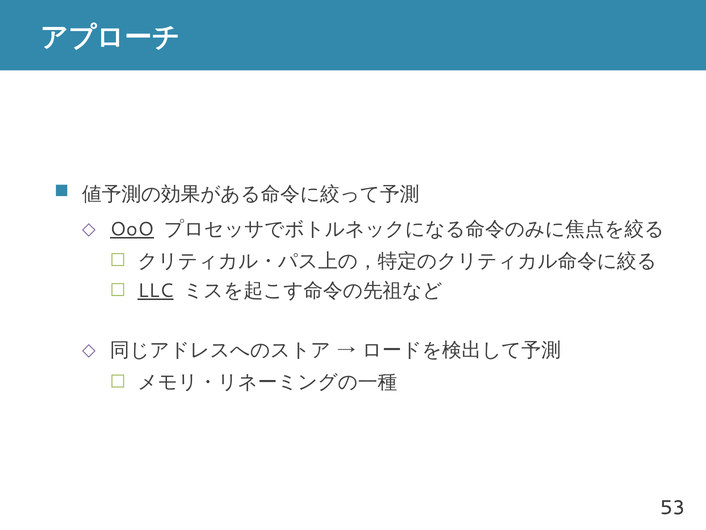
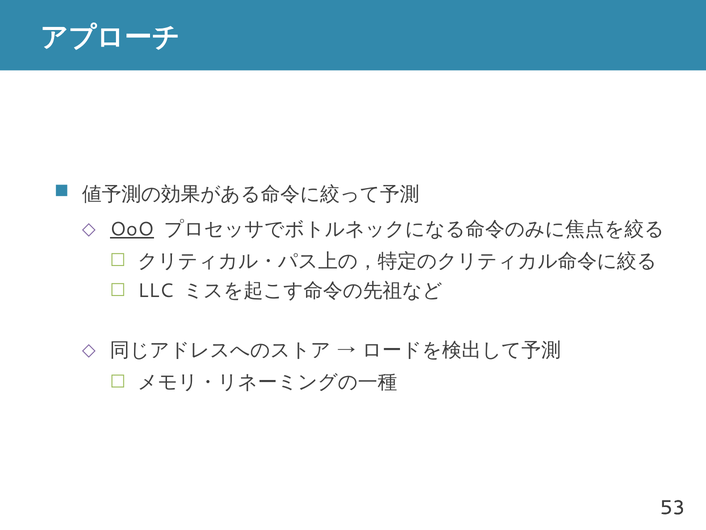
LLC underline: present -> none (155, 291)
